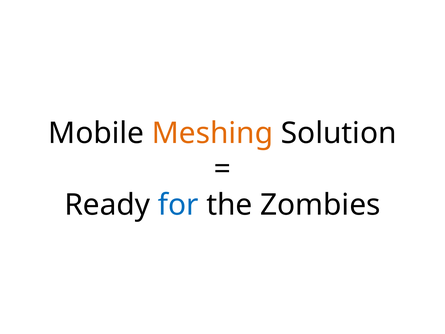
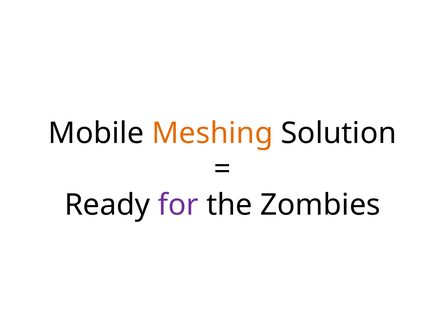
for colour: blue -> purple (178, 205)
